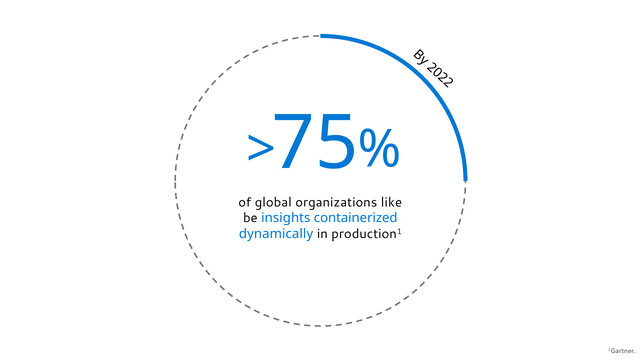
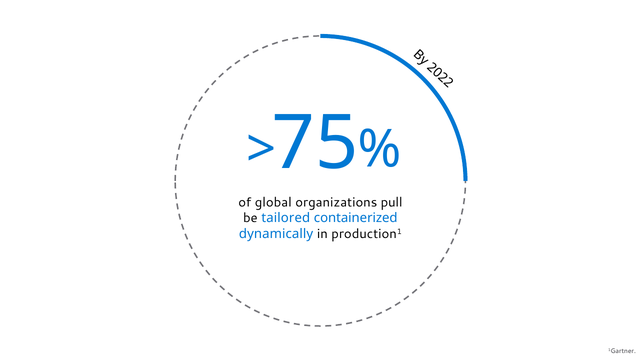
like: like -> pull (392, 203)
insights: insights -> tailored (286, 218)
